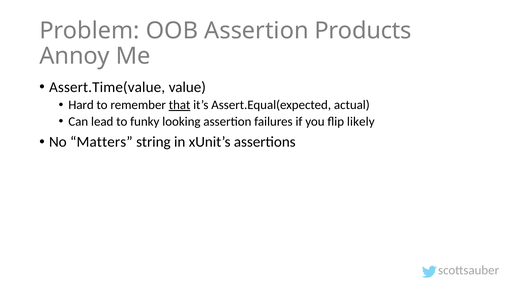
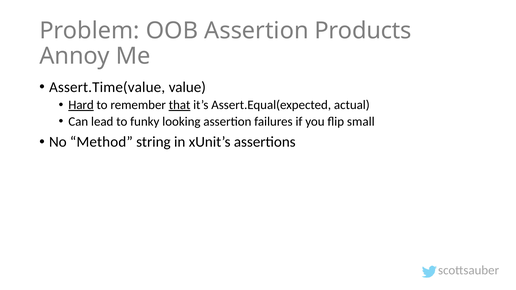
Hard underline: none -> present (81, 105)
likely: likely -> small (361, 122)
Matters: Matters -> Method (101, 142)
